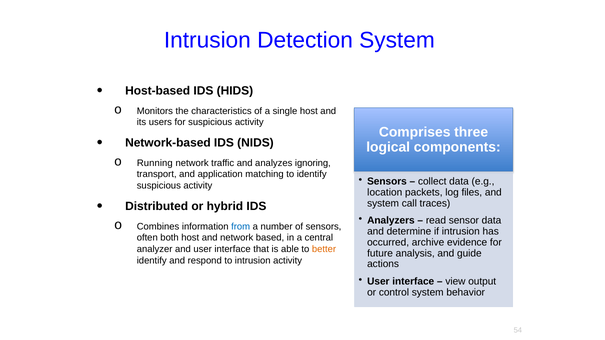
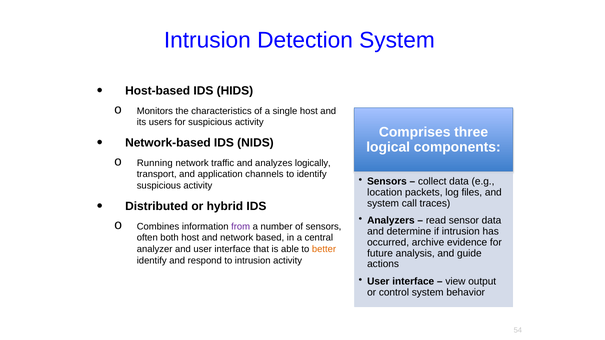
ignoring: ignoring -> logically (313, 163)
matching: matching -> channels (264, 175)
from colour: blue -> purple (241, 227)
